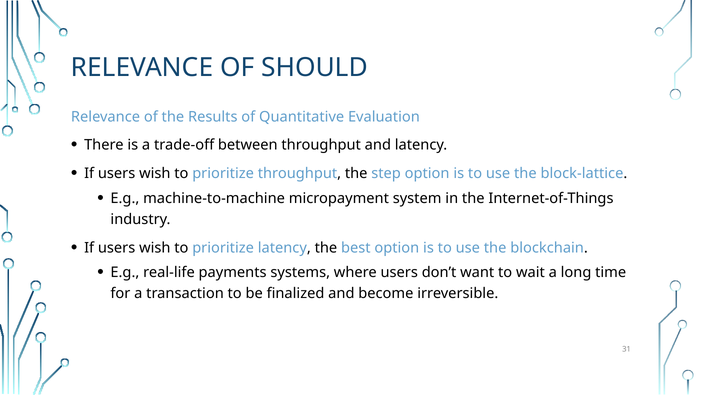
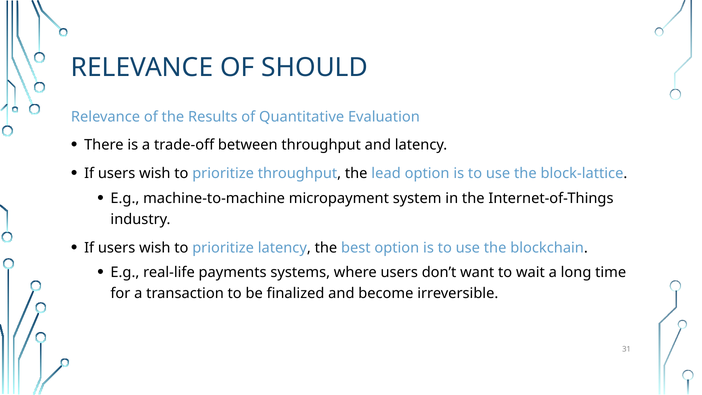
step: step -> lead (386, 173)
